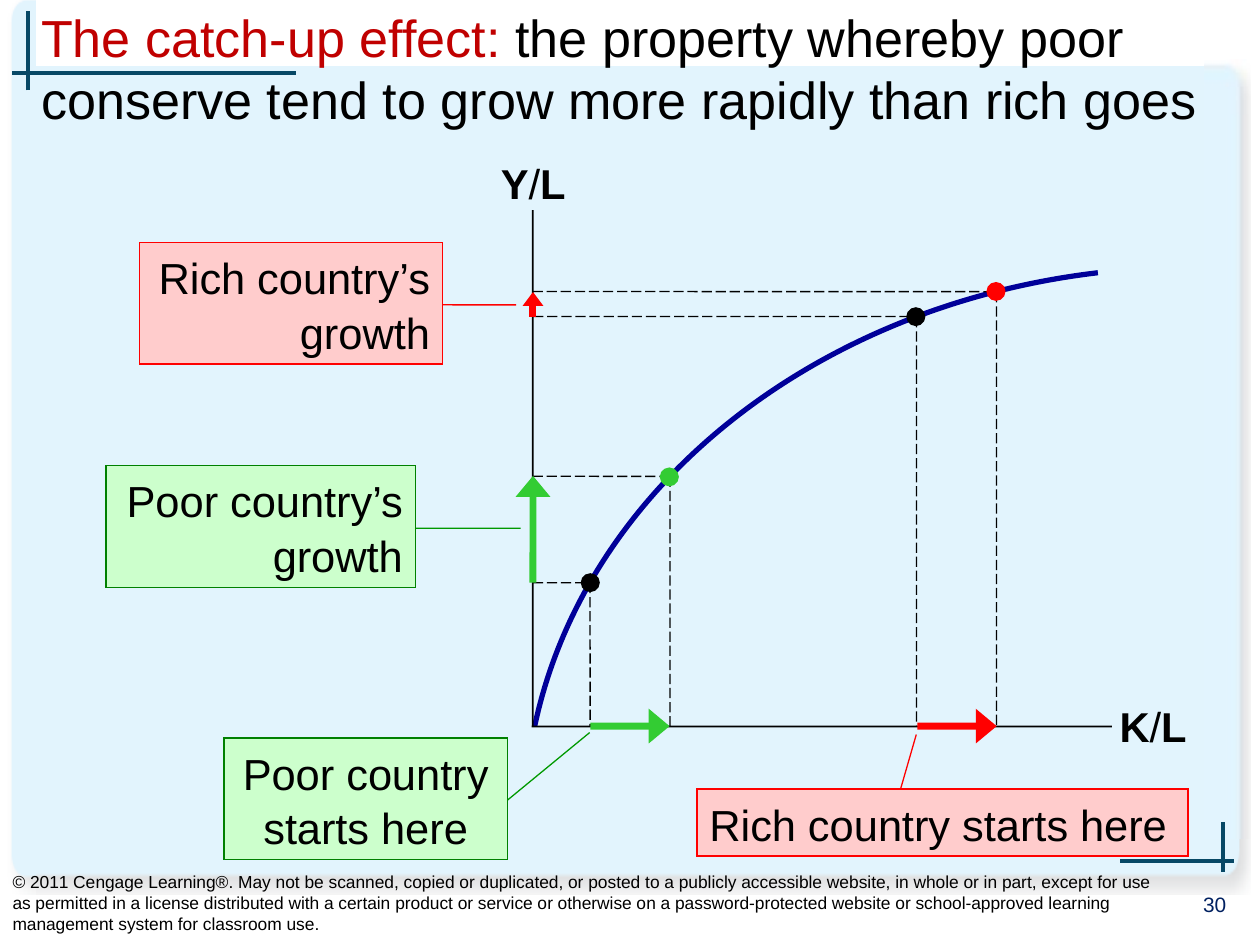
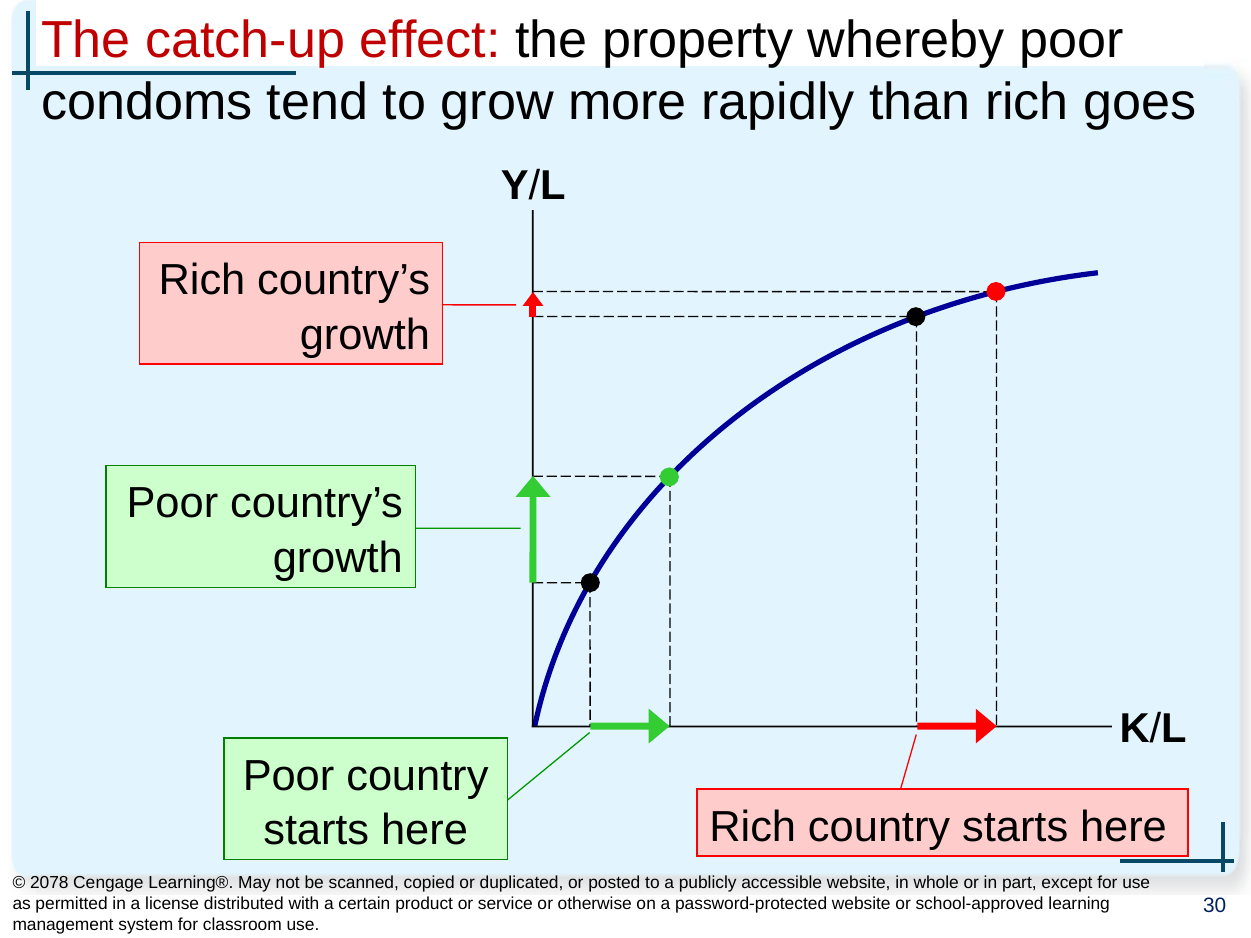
conserve: conserve -> condoms (147, 103)
2011: 2011 -> 2078 (49, 883)
